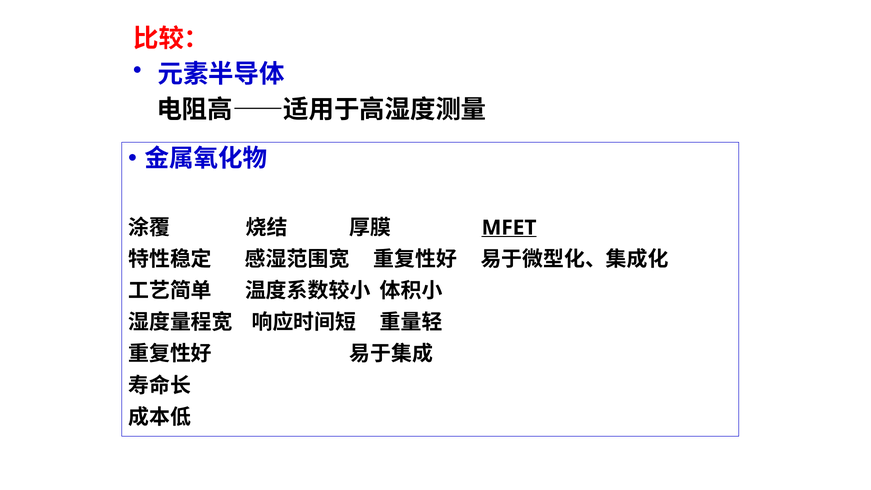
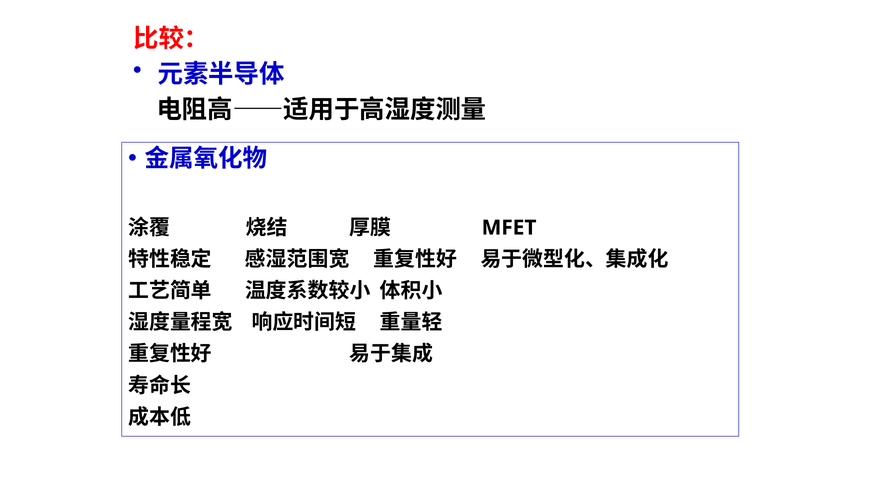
MFET underline: present -> none (509, 228)
